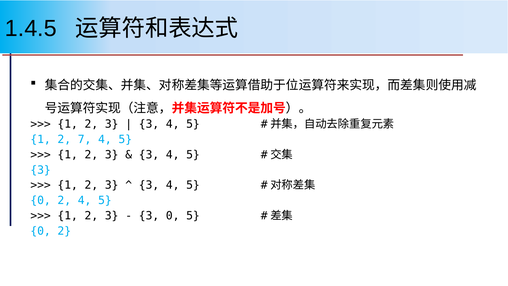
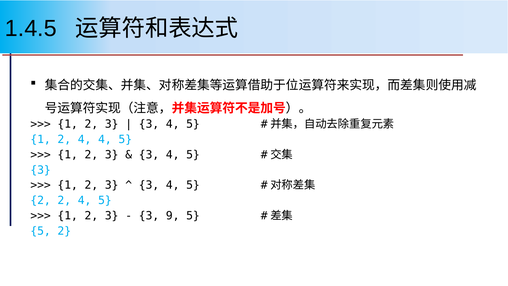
1 2 7: 7 -> 4 (85, 139)
0: 0 -> 2 (41, 200)
3 0: 0 -> 9 (173, 216)
0: 0 -> 5 (41, 231)
